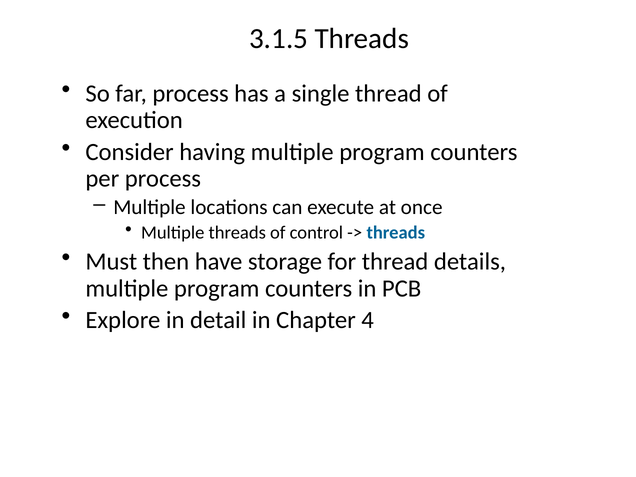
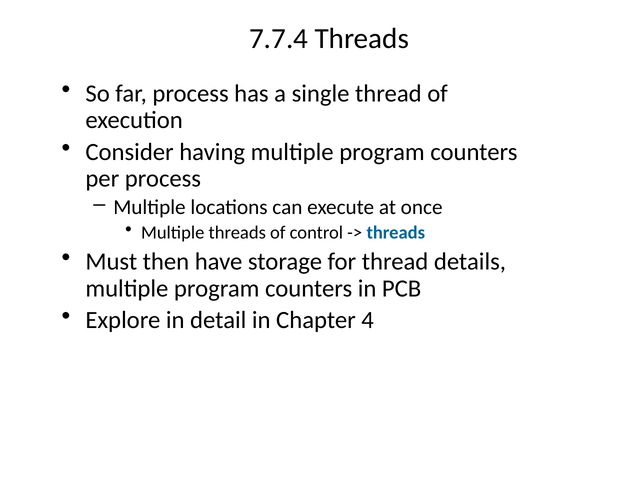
3.1.5: 3.1.5 -> 7.7.4 (279, 39)
